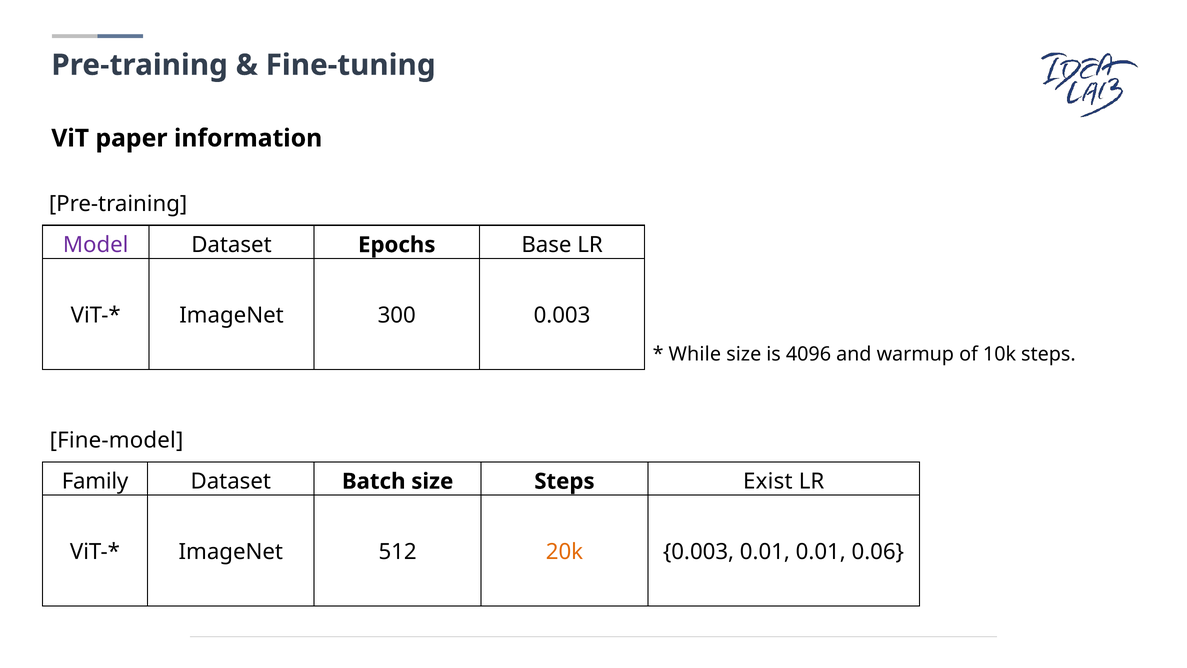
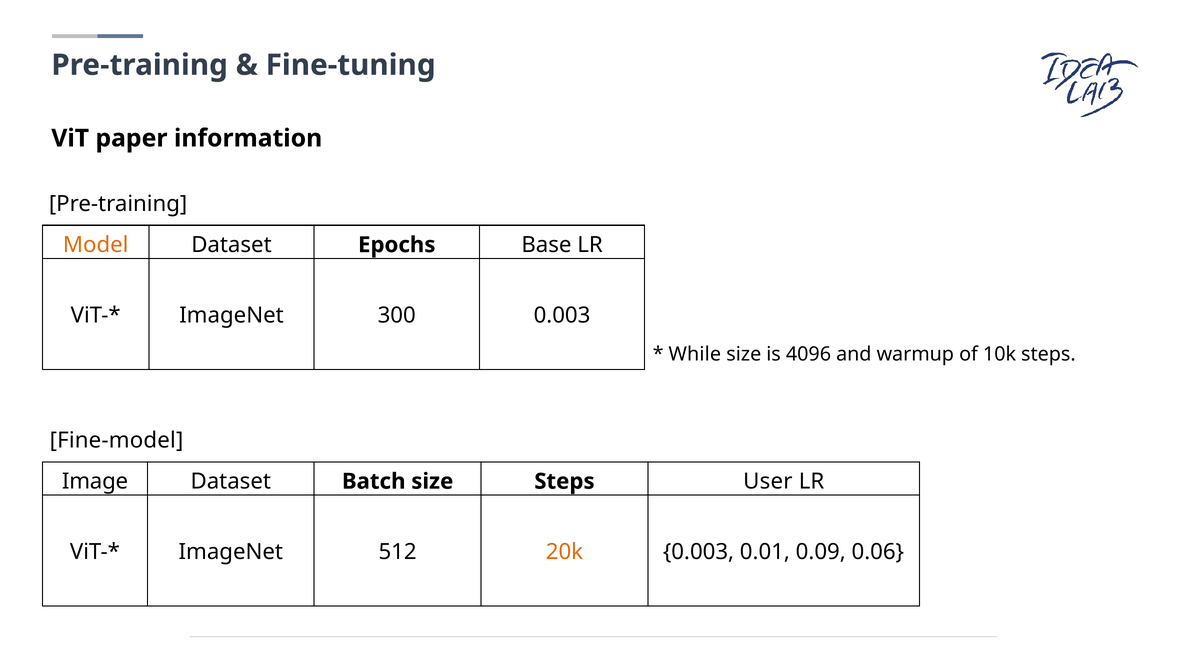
Model colour: purple -> orange (96, 245)
Family: Family -> Image (95, 481)
Exist: Exist -> User (768, 481)
0.01 0.01: 0.01 -> 0.09 (821, 552)
